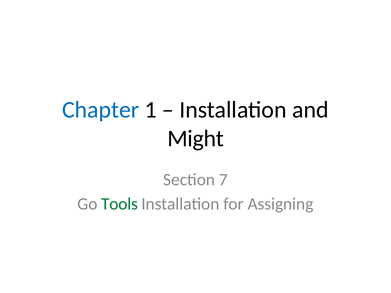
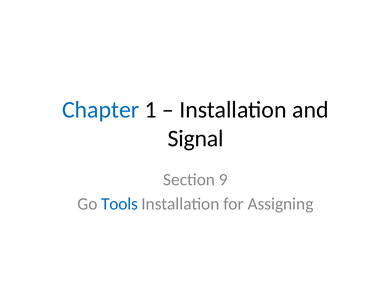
Might: Might -> Signal (196, 139)
7: 7 -> 9 (223, 180)
Tools colour: green -> blue (119, 204)
